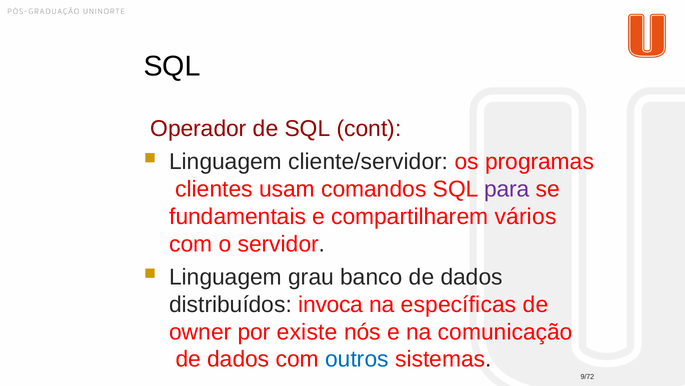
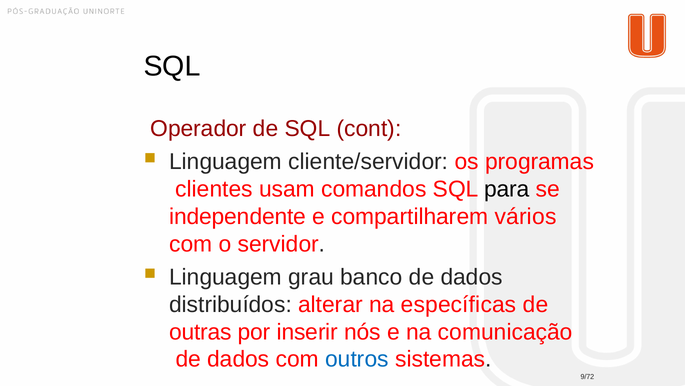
para colour: purple -> black (507, 189)
fundamentais: fundamentais -> independente (238, 216)
invoca: invoca -> alterar (331, 304)
owner: owner -> outras (200, 331)
existe: existe -> inserir (307, 331)
